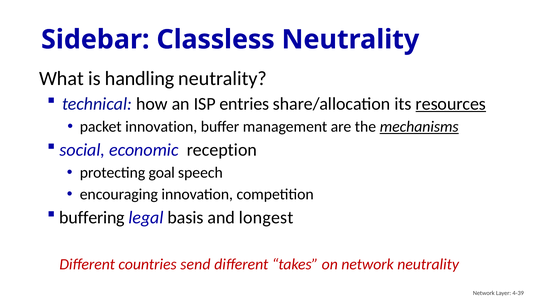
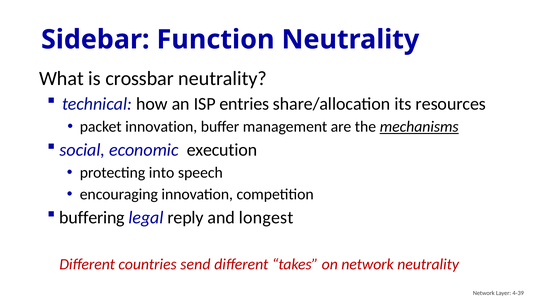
Classless: Classless -> Function (216, 39)
handling: handling -> crossbar (140, 78)
resources underline: present -> none (451, 104)
reception: reception -> execution (222, 150)
goal: goal -> into (162, 173)
basis: basis -> reply (186, 217)
